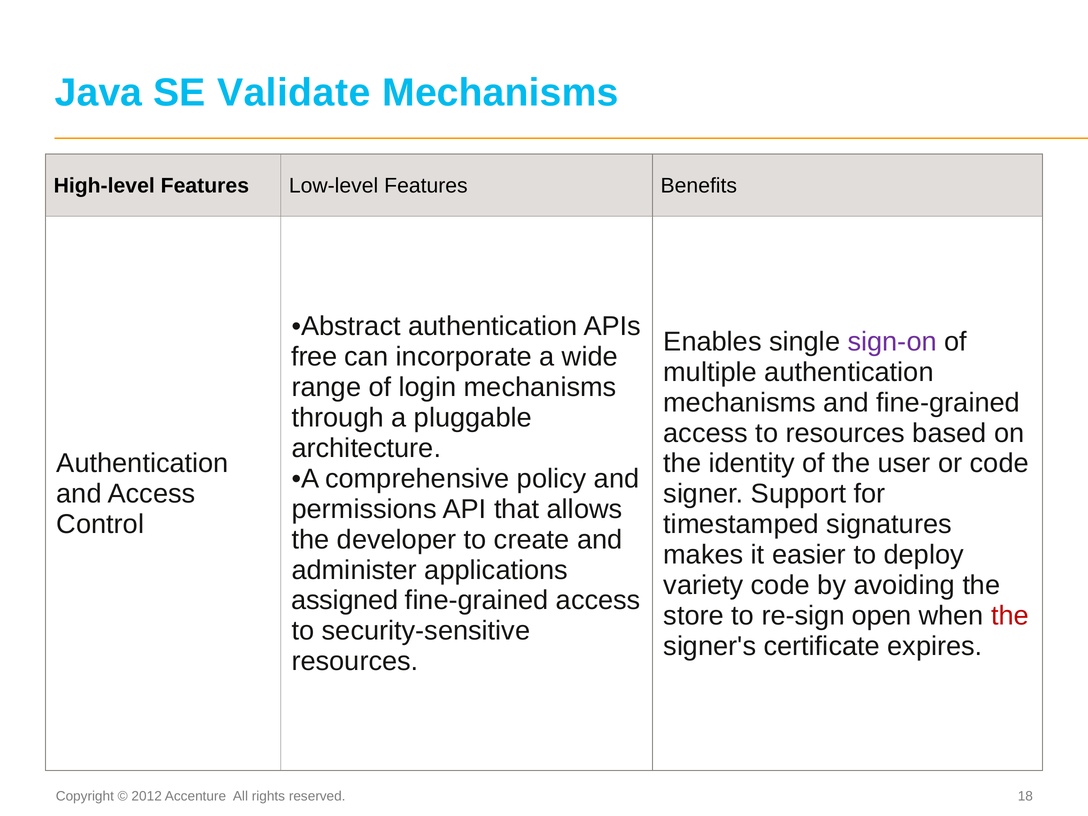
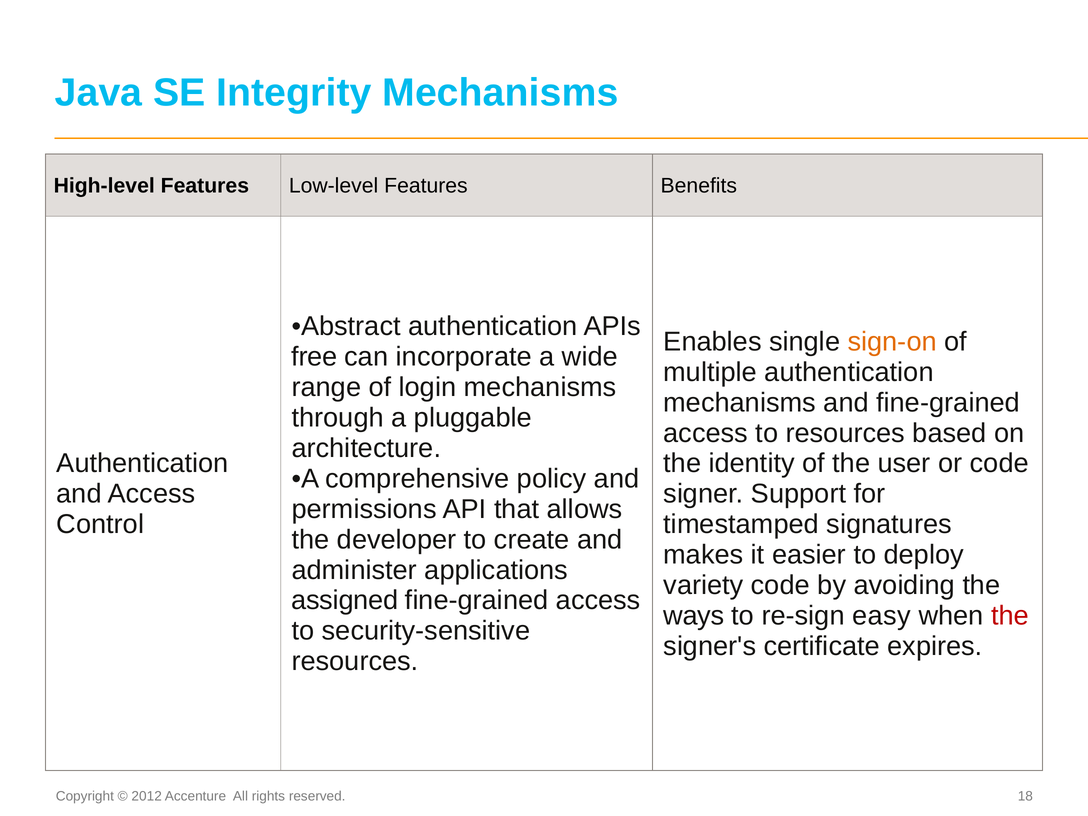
Validate: Validate -> Integrity (294, 93)
sign-on colour: purple -> orange (892, 342)
store: store -> ways (694, 616)
open: open -> easy (881, 616)
